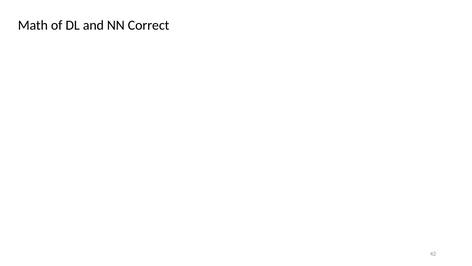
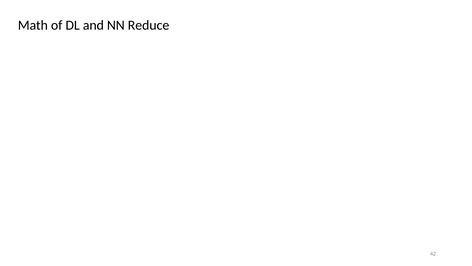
Correct: Correct -> Reduce (149, 25)
